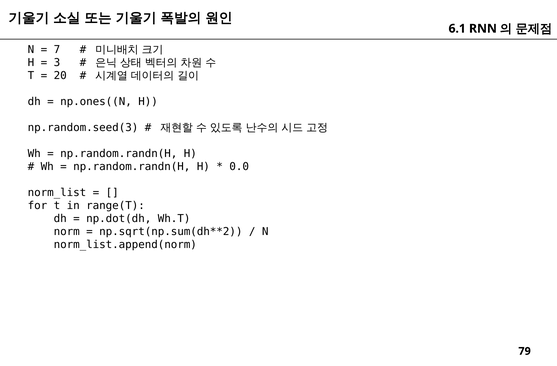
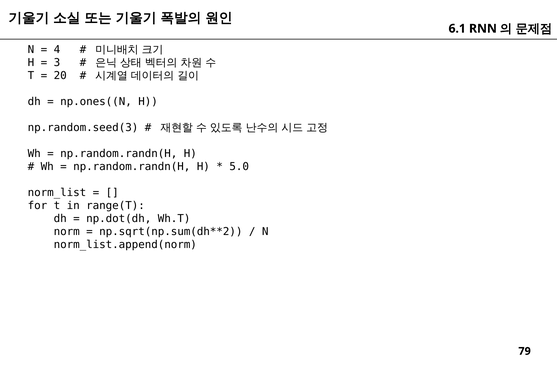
7: 7 -> 4 (57, 50)
0.0: 0.0 -> 5.0 (239, 167)
